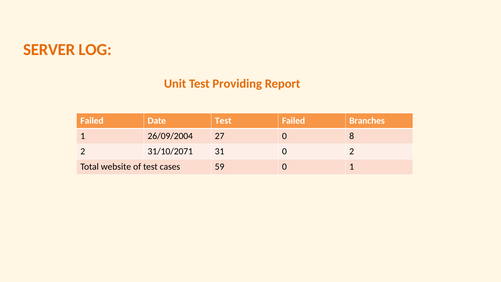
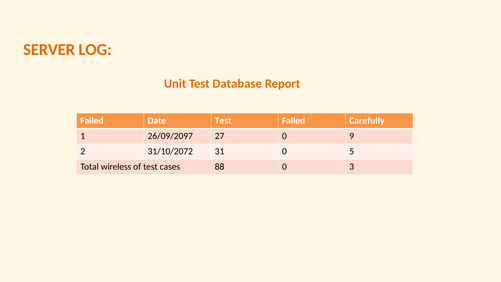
Providing: Providing -> Database (237, 84)
Branches: Branches -> Carefully (367, 121)
26/09/2004: 26/09/2004 -> 26/09/2097 (170, 136)
8: 8 -> 9 (352, 136)
31/10/2071: 31/10/2071 -> 31/10/2072 (170, 151)
0 2: 2 -> 5 (352, 151)
website: website -> wireless (116, 167)
59: 59 -> 88 (220, 167)
0 1: 1 -> 3 (352, 167)
